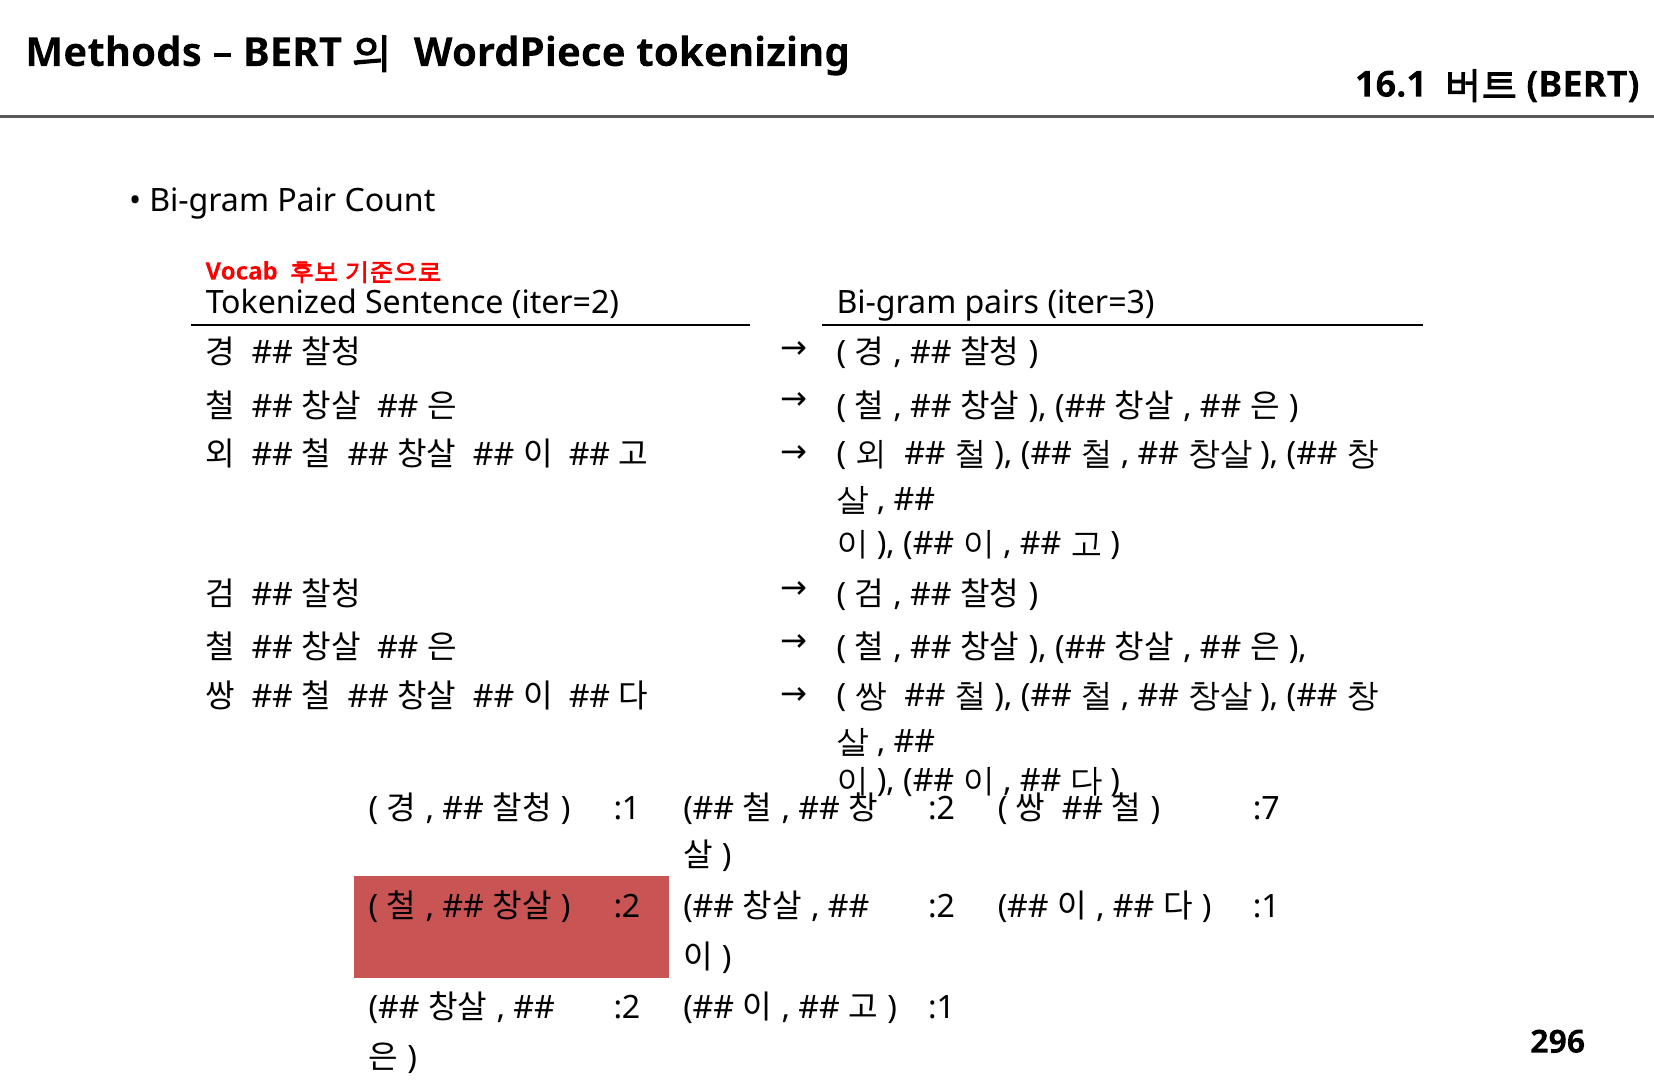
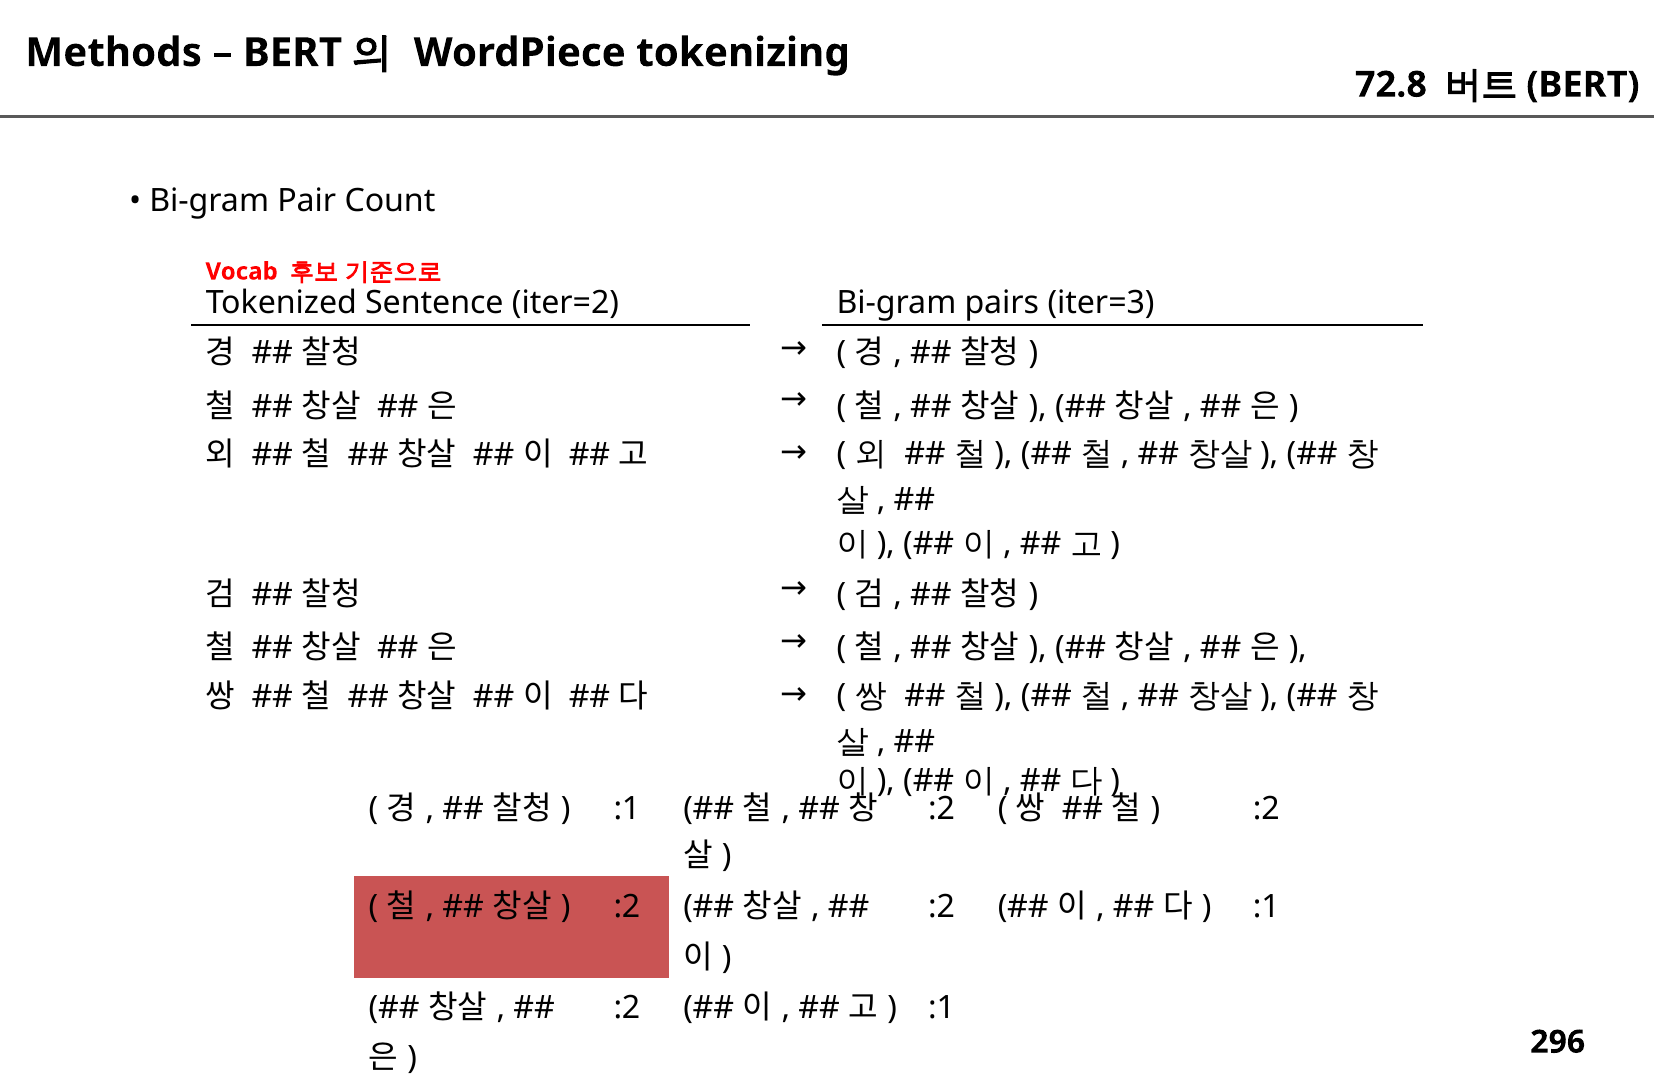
16.1: 16.1 -> 72.8 (1391, 85)
:7: :7 -> :2 (1266, 809)
